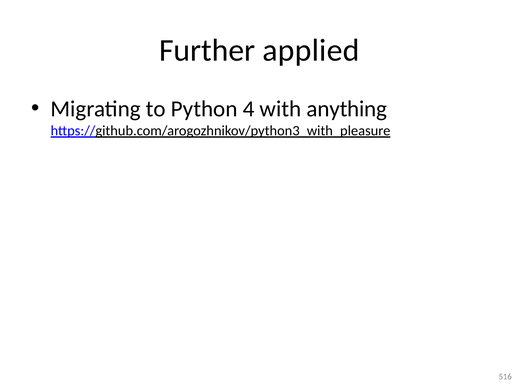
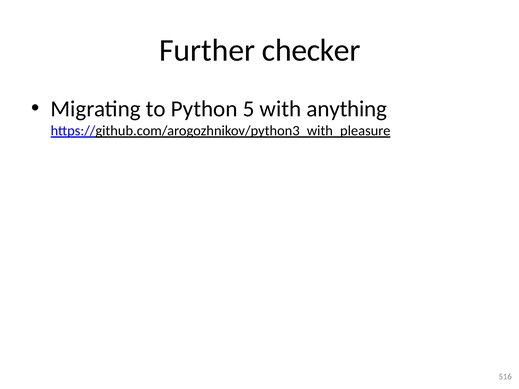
applied: applied -> checker (311, 50)
4: 4 -> 5 (249, 109)
